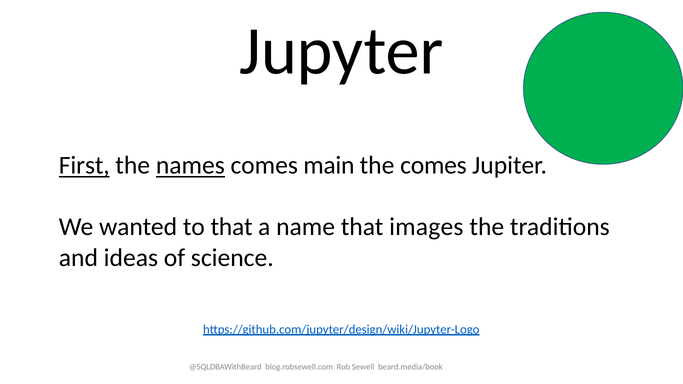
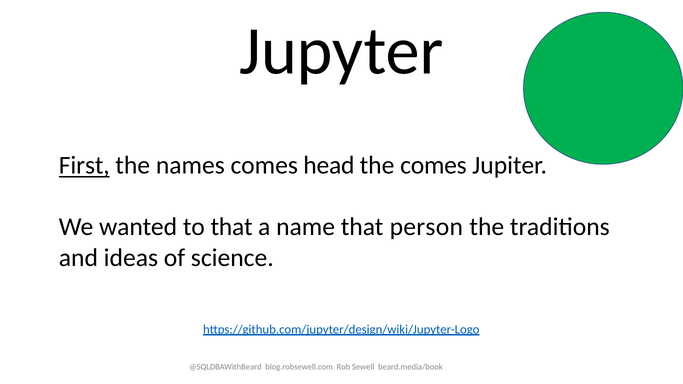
names underline: present -> none (190, 166)
main: main -> head (329, 166)
images: images -> person (426, 227)
